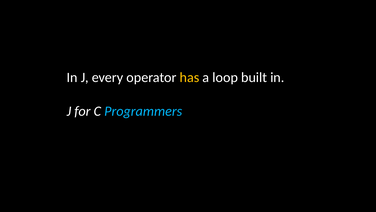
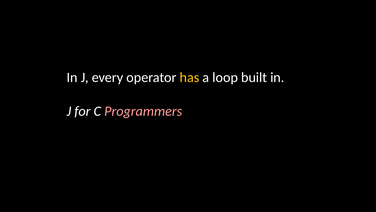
Programmers colour: light blue -> pink (143, 111)
